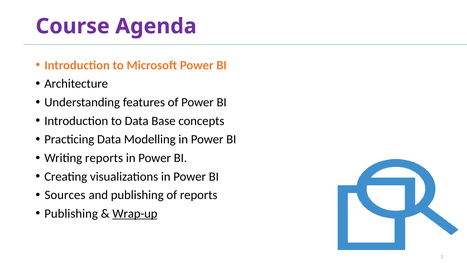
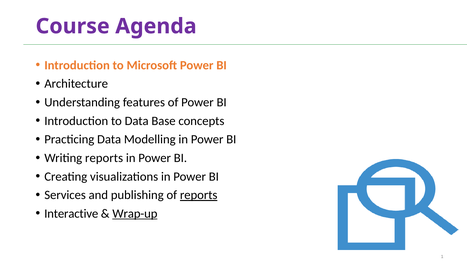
Sources: Sources -> Services (65, 195)
reports underline: none -> present (199, 195)
Publishing: Publishing -> Interactive (71, 213)
